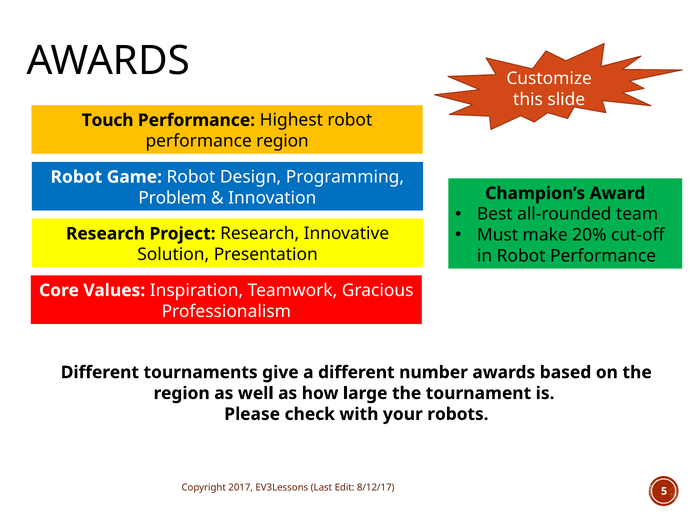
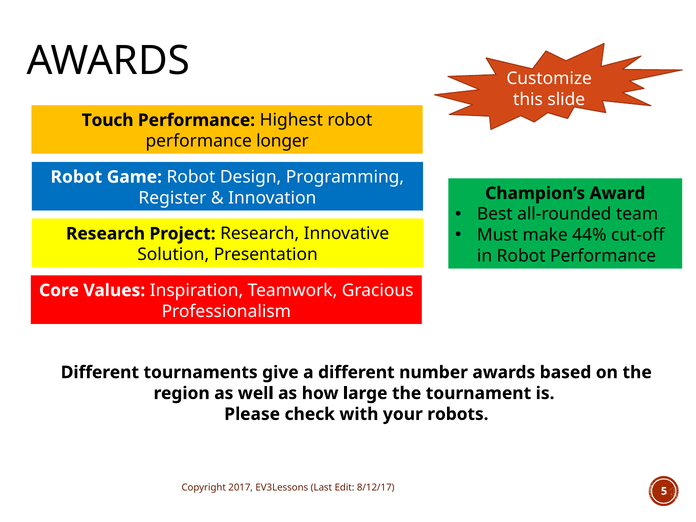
performance region: region -> longer (282, 141)
Problem: Problem -> Register (172, 198)
20%: 20% -> 44% (589, 235)
